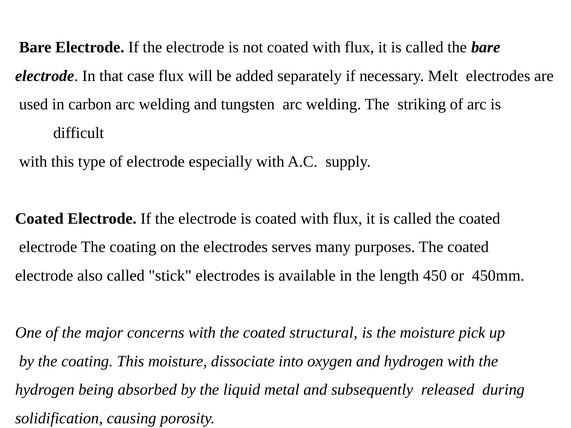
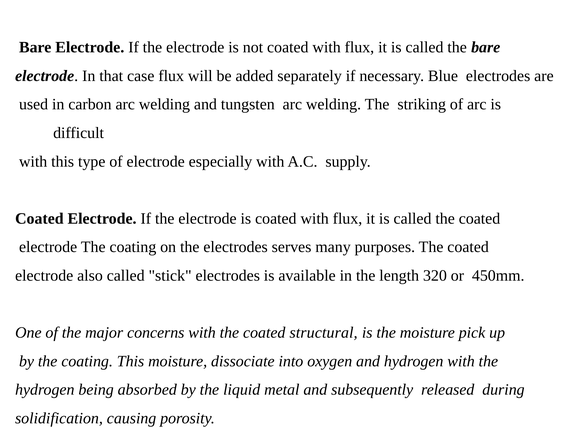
Melt: Melt -> Blue (443, 76)
450: 450 -> 320 (435, 276)
